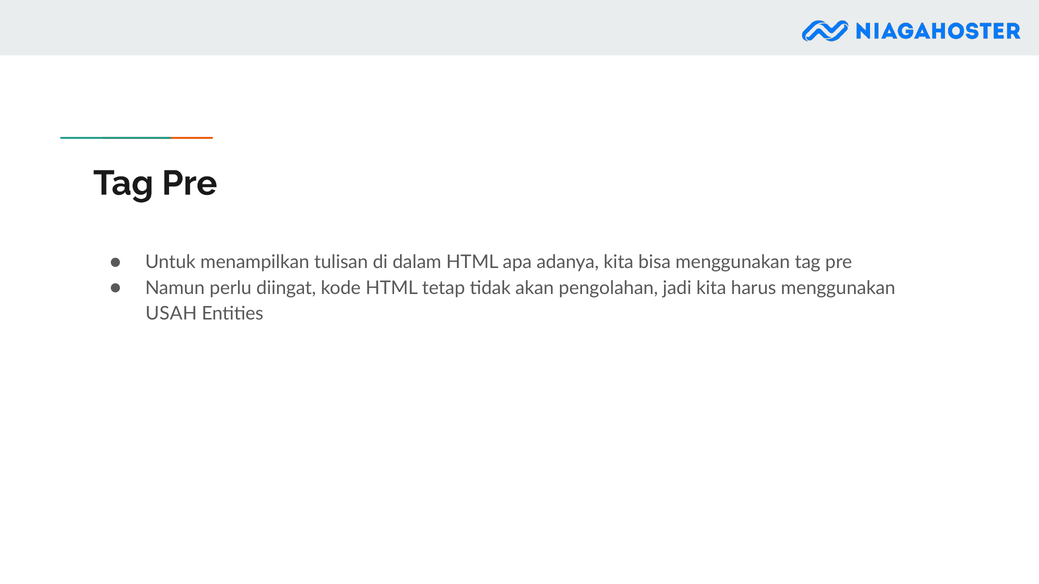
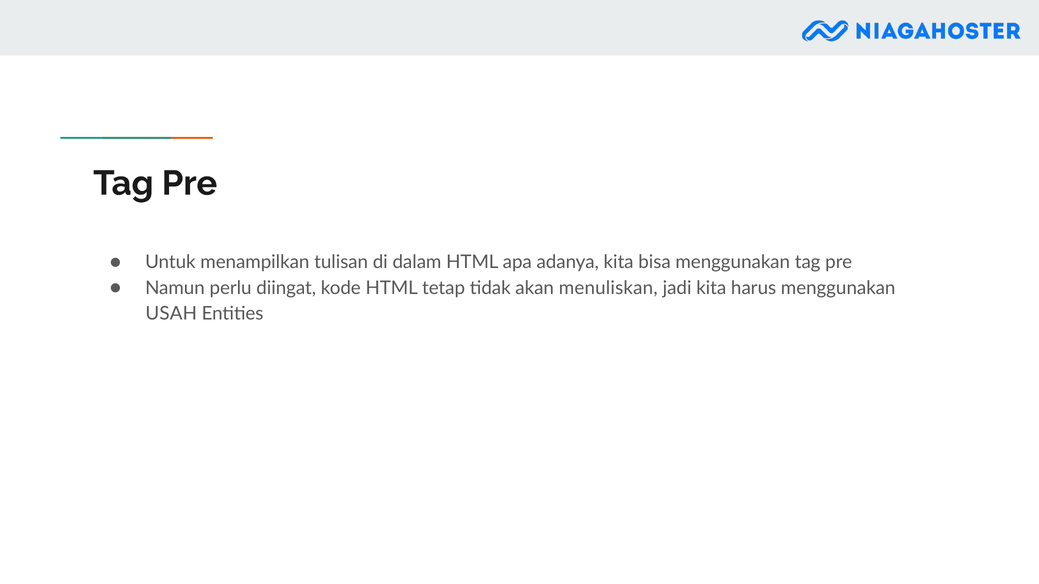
pengolahan: pengolahan -> menuliskan (608, 288)
